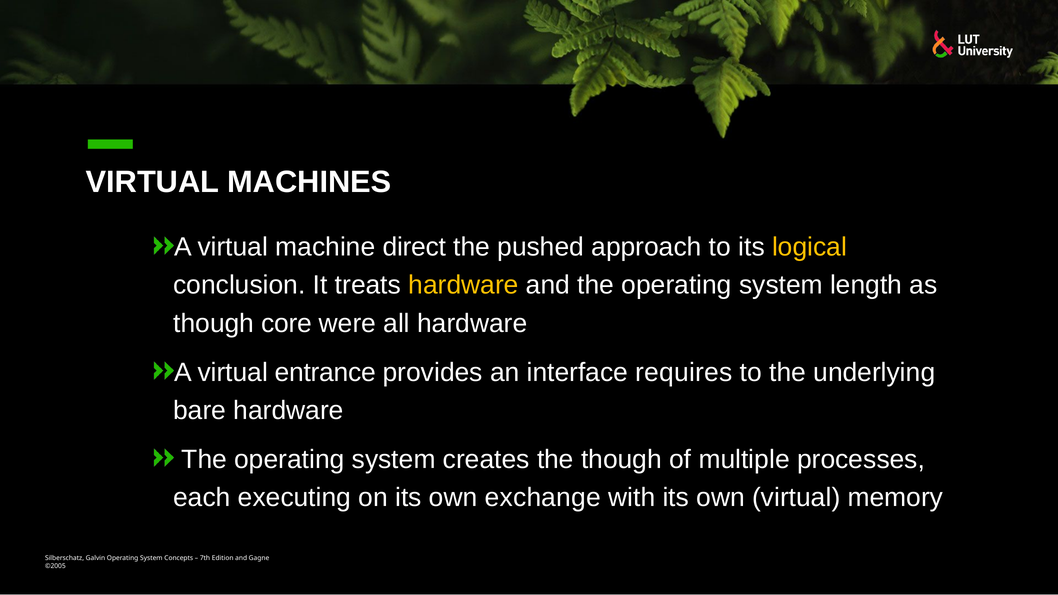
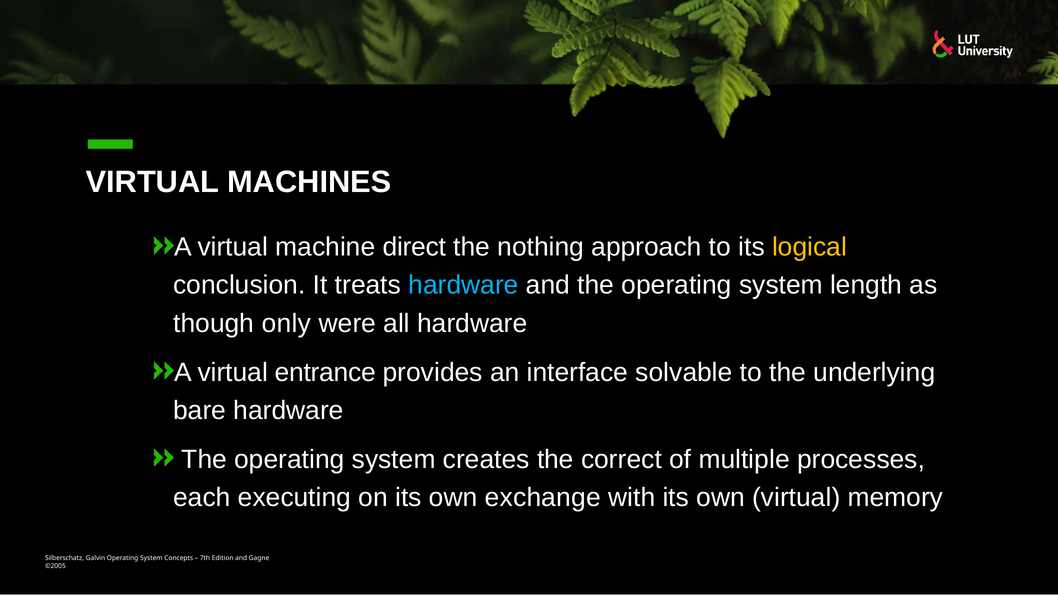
pushed: pushed -> nothing (541, 247)
hardware colour: yellow -> light blue (463, 285)
core: core -> only (286, 323)
requires: requires -> solvable (684, 372)
the though: though -> correct (621, 460)
